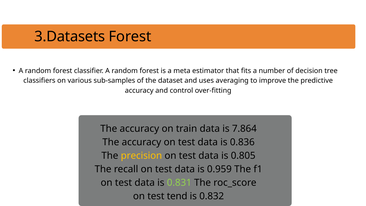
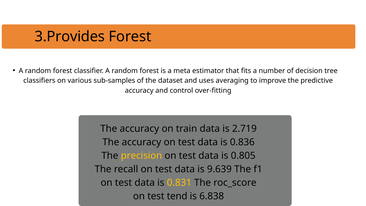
3.Datasets: 3.Datasets -> 3.Provides (70, 37)
7.864: 7.864 -> 2.719 (244, 129)
0.959: 0.959 -> 9.639 (219, 169)
0.831 colour: light green -> yellow (179, 183)
0.832: 0.832 -> 6.838 (212, 196)
